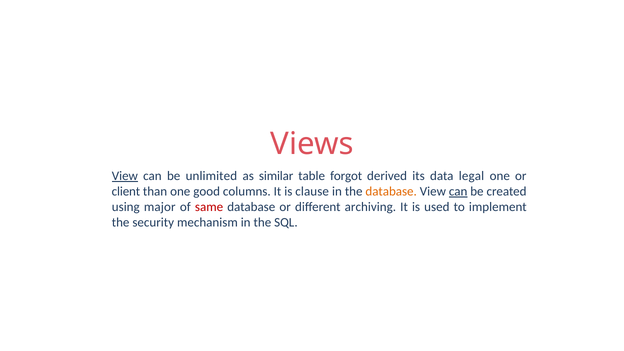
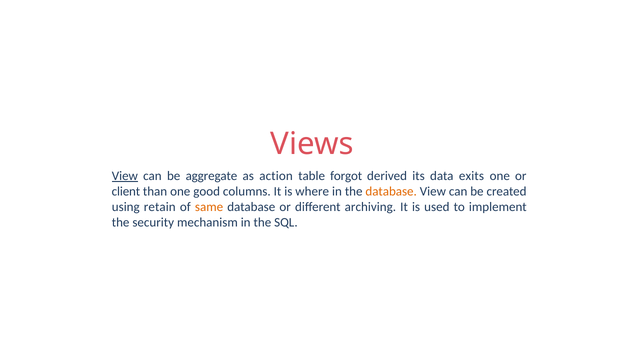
unlimited: unlimited -> aggregate (211, 176)
similar: similar -> action (276, 176)
legal: legal -> exits (471, 176)
clause: clause -> where (312, 191)
can underline: present -> none (458, 191)
major: major -> retain (160, 207)
same colour: red -> orange (209, 207)
